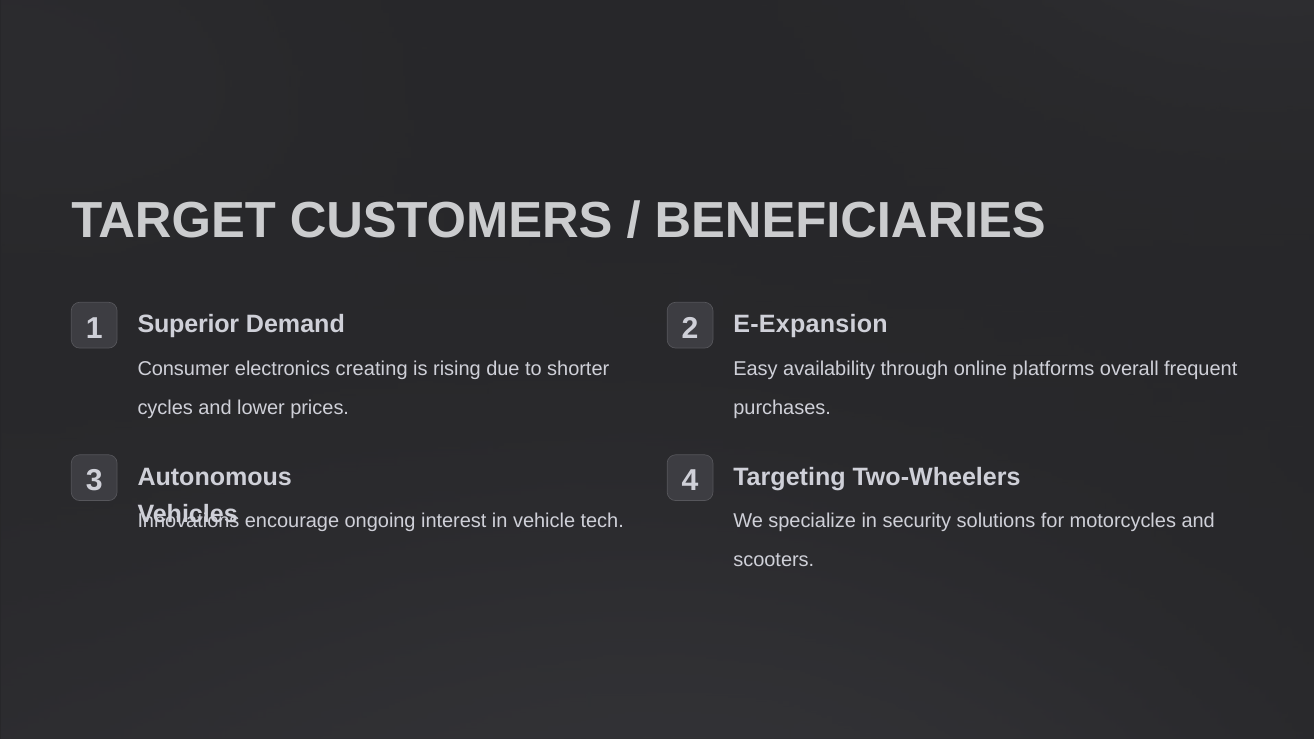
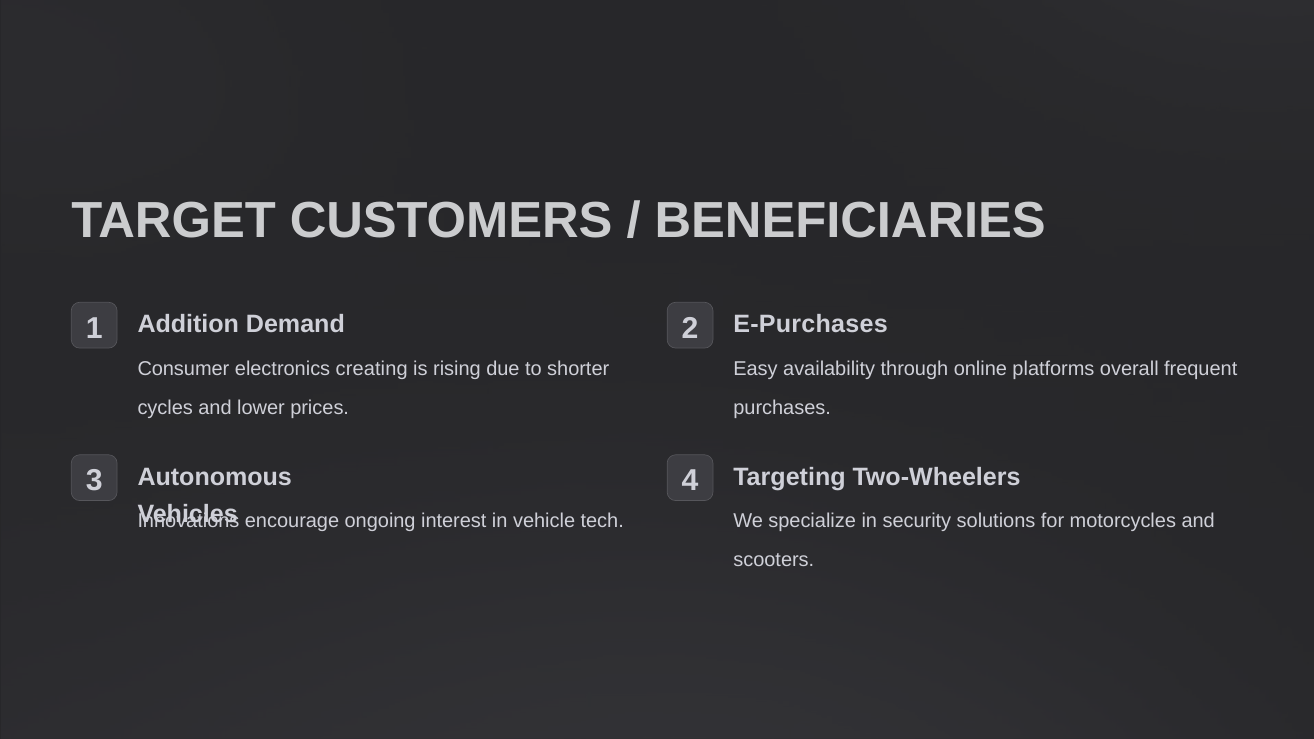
Superior: Superior -> Addition (188, 324)
E-Expansion: E-Expansion -> E-Purchases (811, 324)
